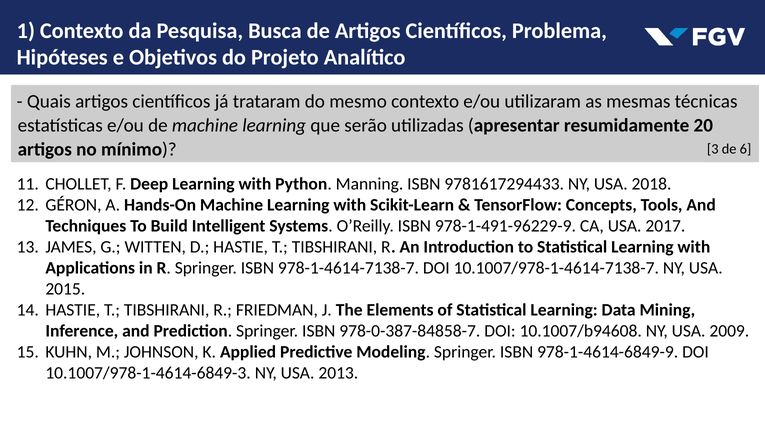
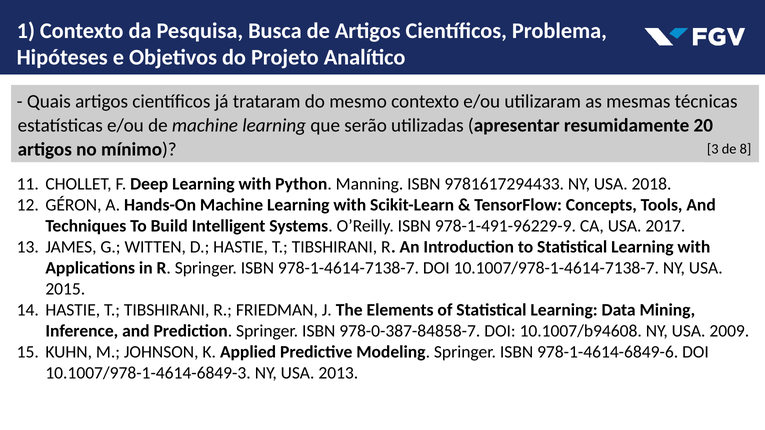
6: 6 -> 8 (746, 149)
978-1-4614-6849-9: 978-1-4614-6849-9 -> 978-1-4614-6849-6 (608, 352)
